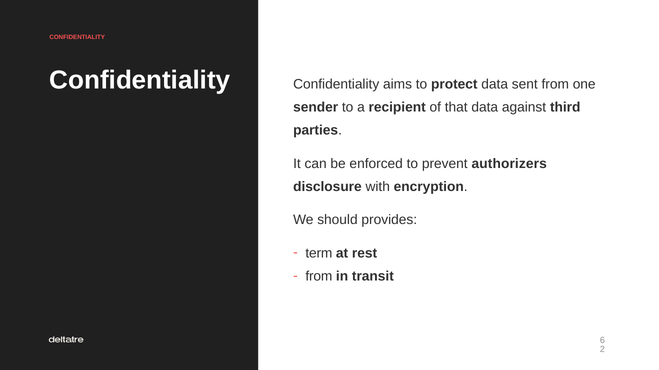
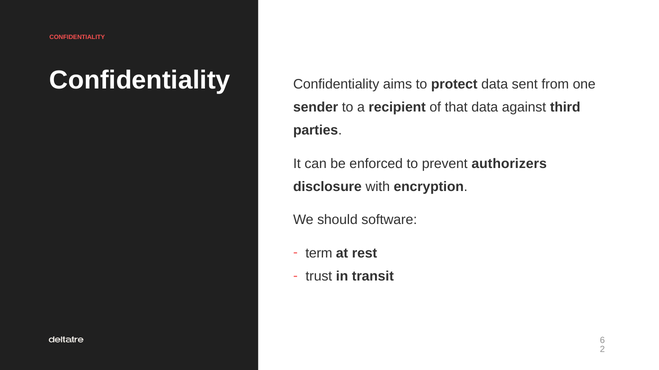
provides: provides -> software (389, 220)
from: from -> trust (319, 277)
